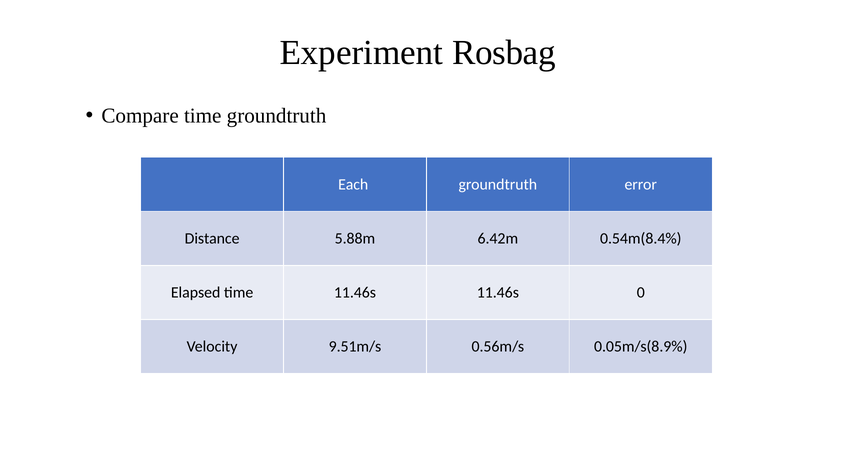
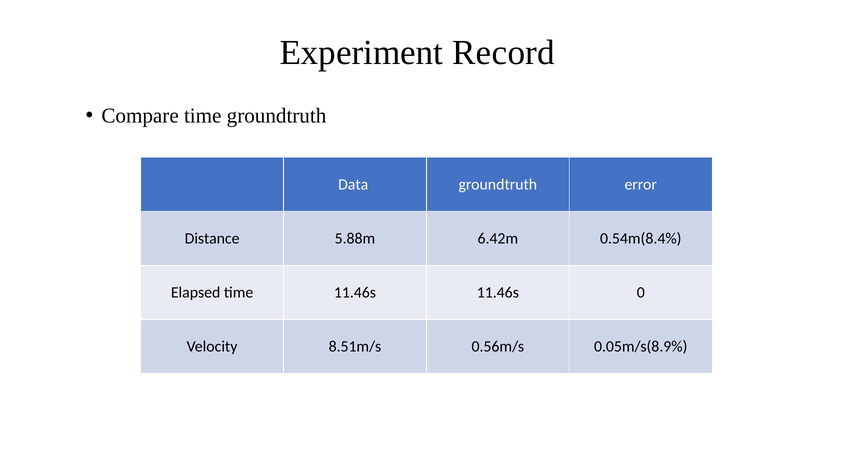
Rosbag: Rosbag -> Record (504, 53)
Each: Each -> Data (353, 184)
9.51m/s: 9.51m/s -> 8.51m/s (355, 347)
